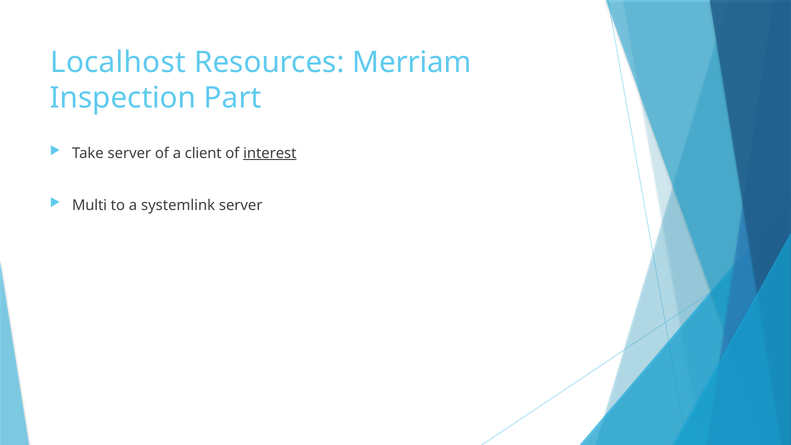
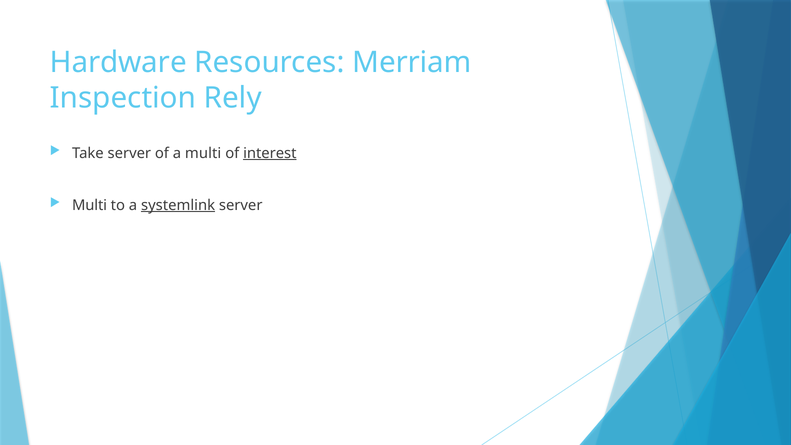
Localhost: Localhost -> Hardware (118, 62)
Part: Part -> Rely (233, 98)
a client: client -> multi (203, 153)
systemlink underline: none -> present (178, 205)
